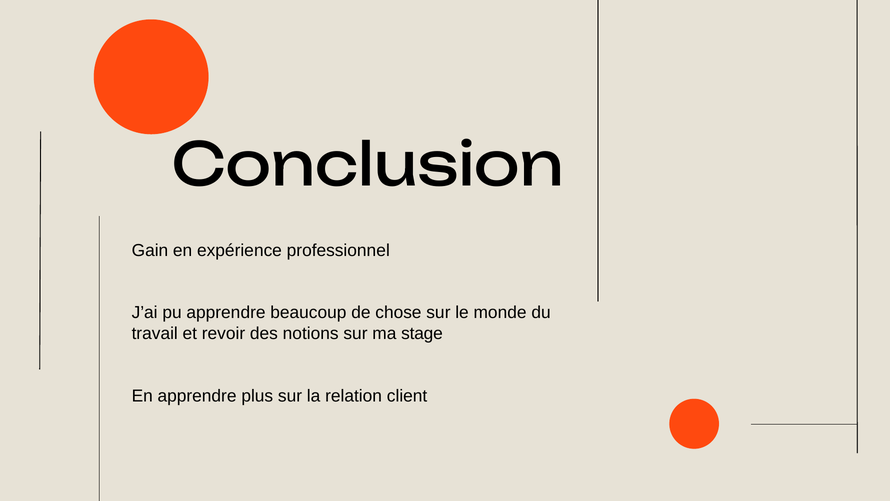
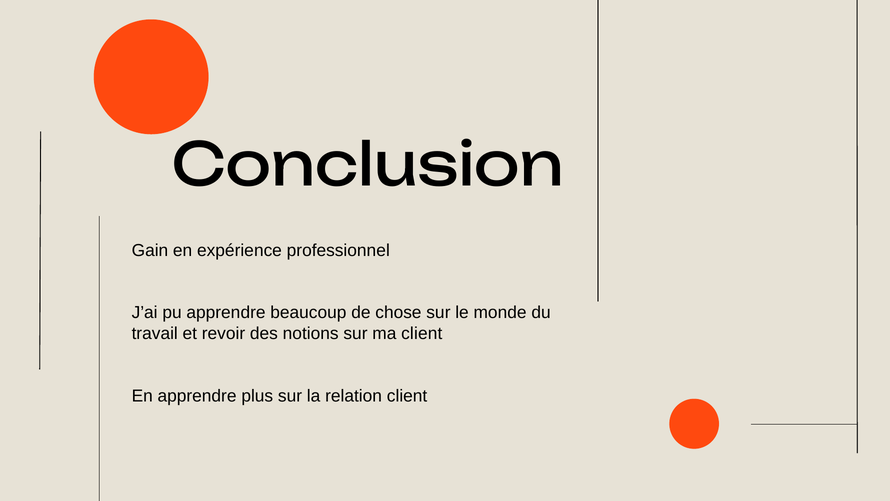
ma stage: stage -> client (422, 333)
